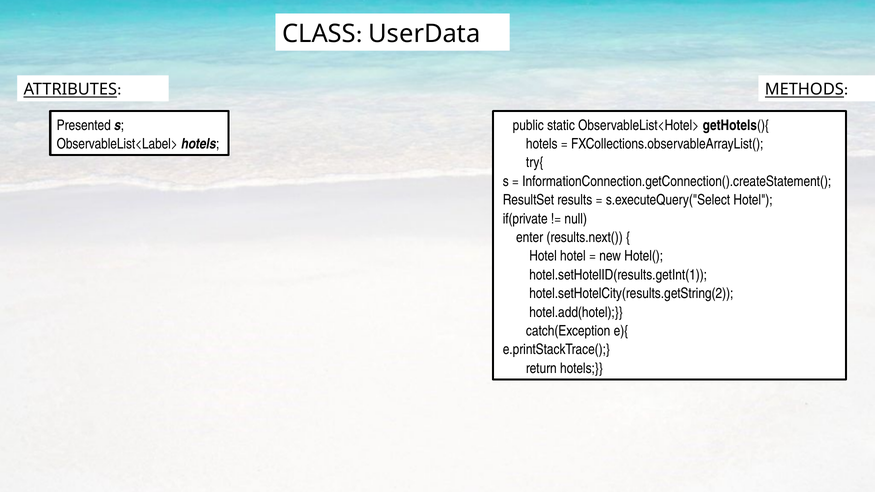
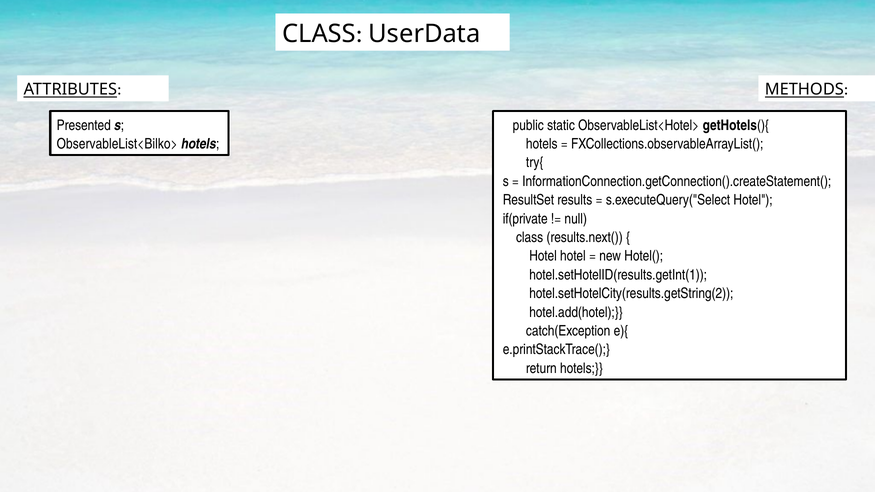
ObservableList<Label>: ObservableList<Label> -> ObservableList<Bilko> (117, 144)
enter: enter -> class (530, 238)
